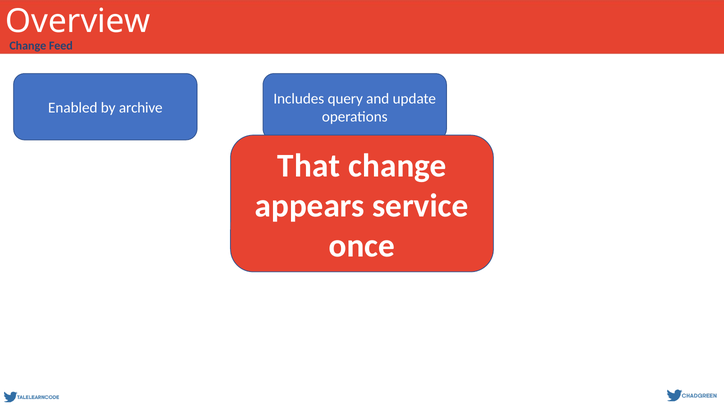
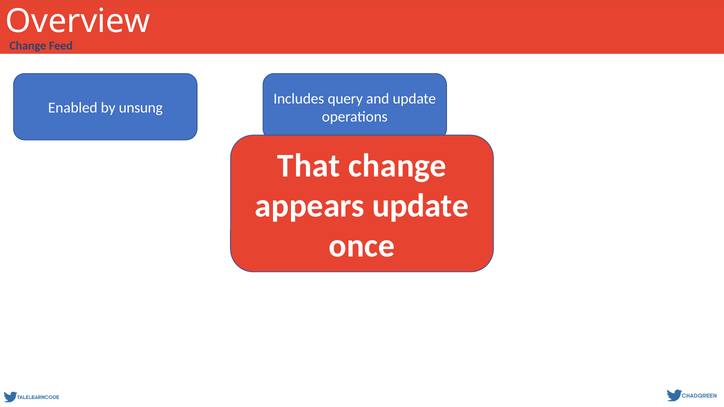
archive: archive -> unsung (141, 108)
appears service: service -> update (420, 206)
